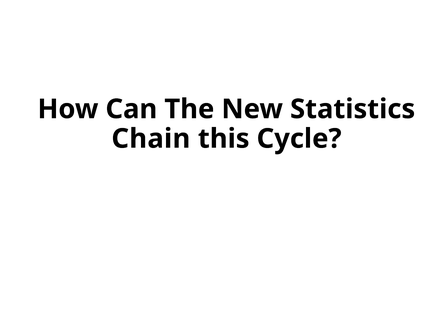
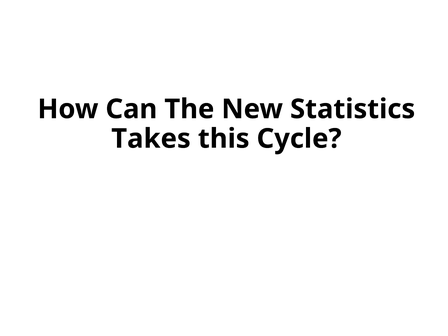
Chain: Chain -> Takes (151, 139)
